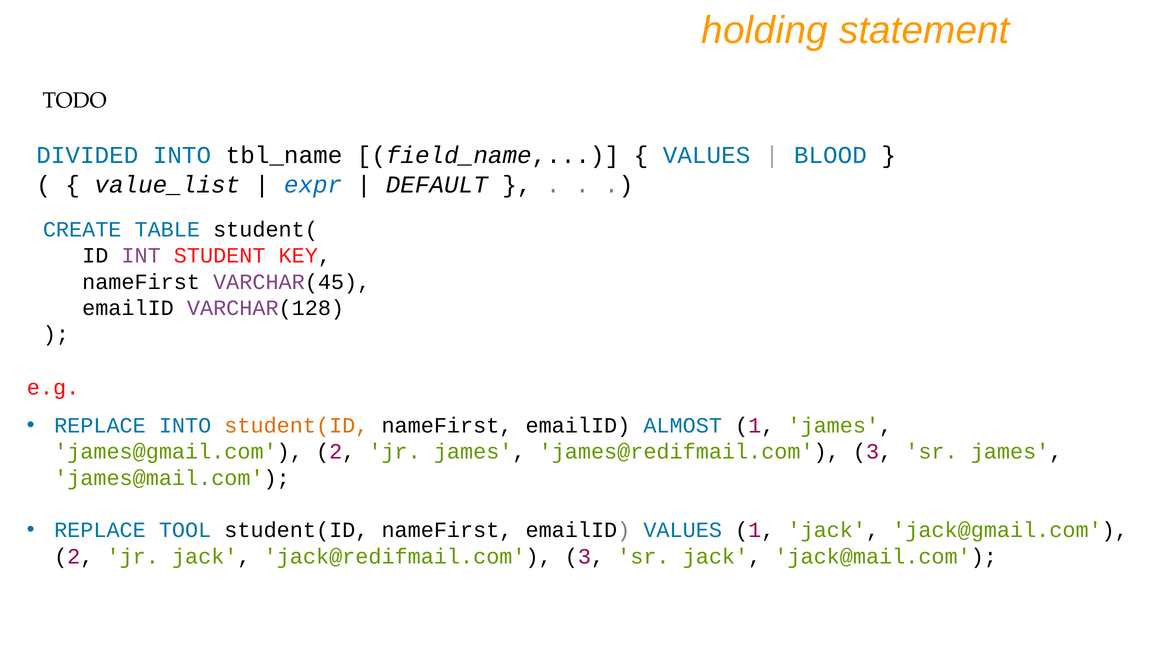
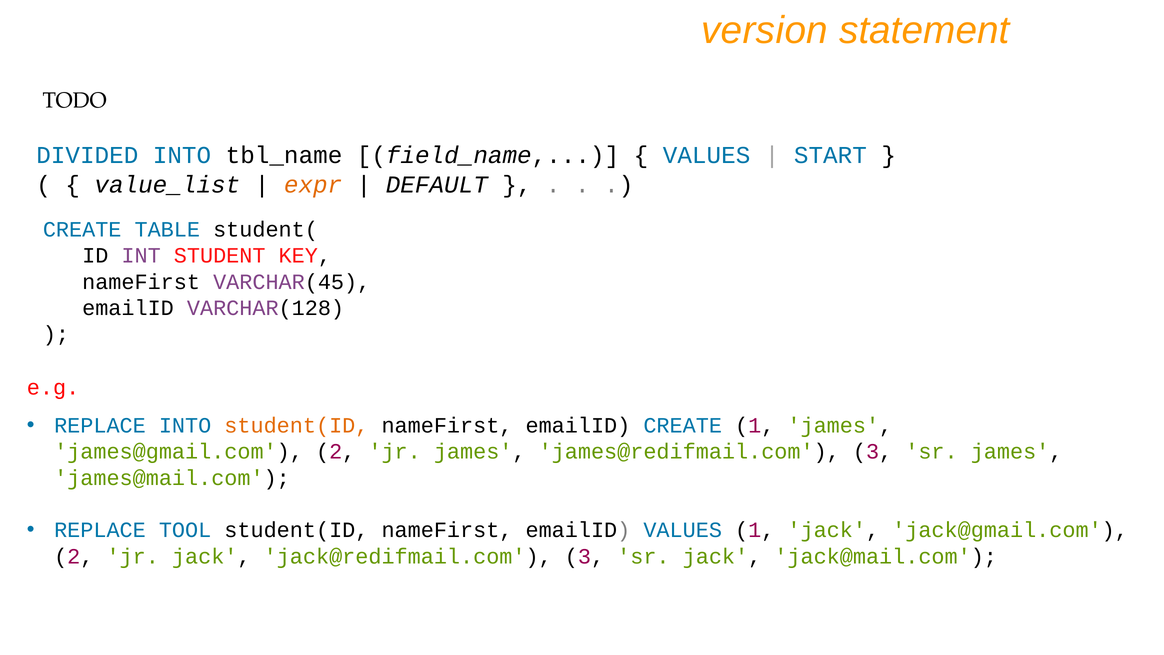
holding: holding -> version (765, 30)
BLOOD: BLOOD -> START (830, 155)
expr colour: blue -> orange (313, 184)
emailID ALMOST: ALMOST -> CREATE (683, 425)
